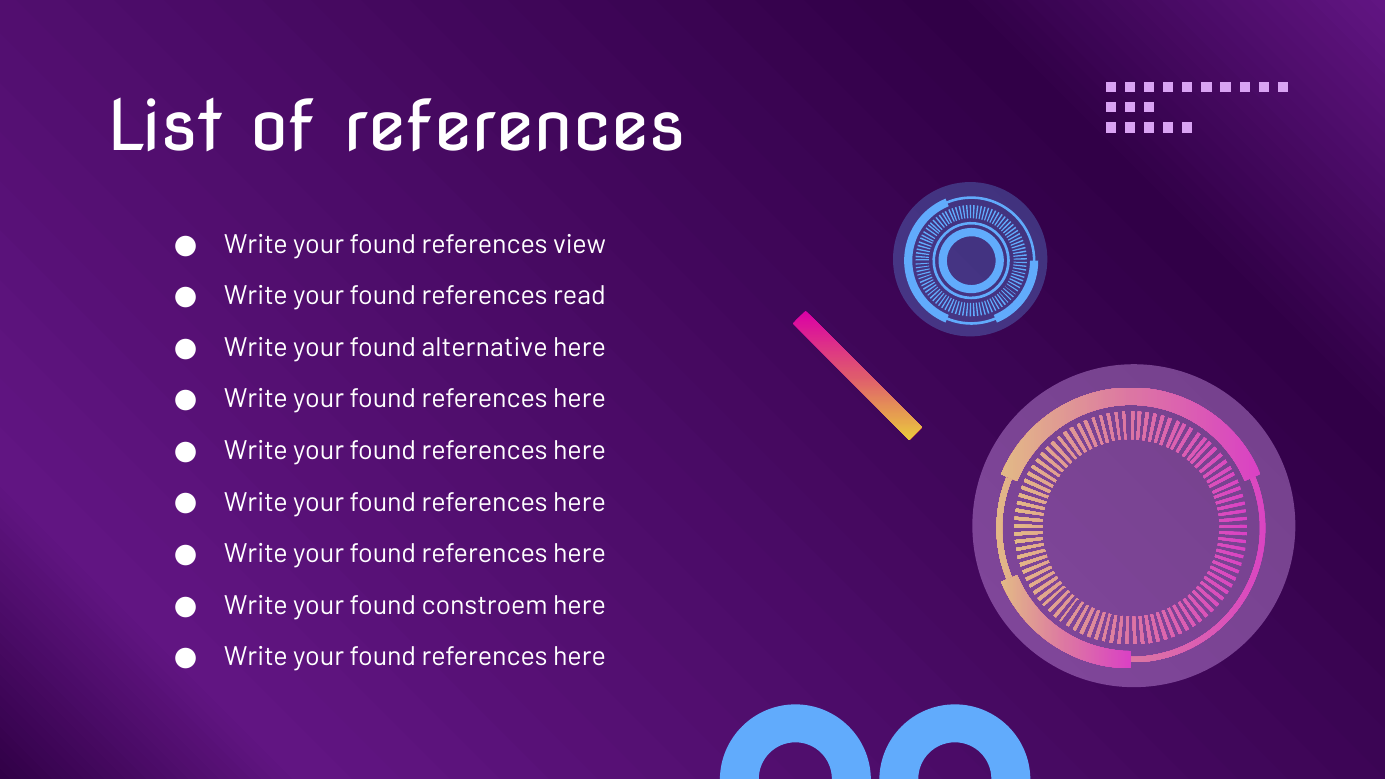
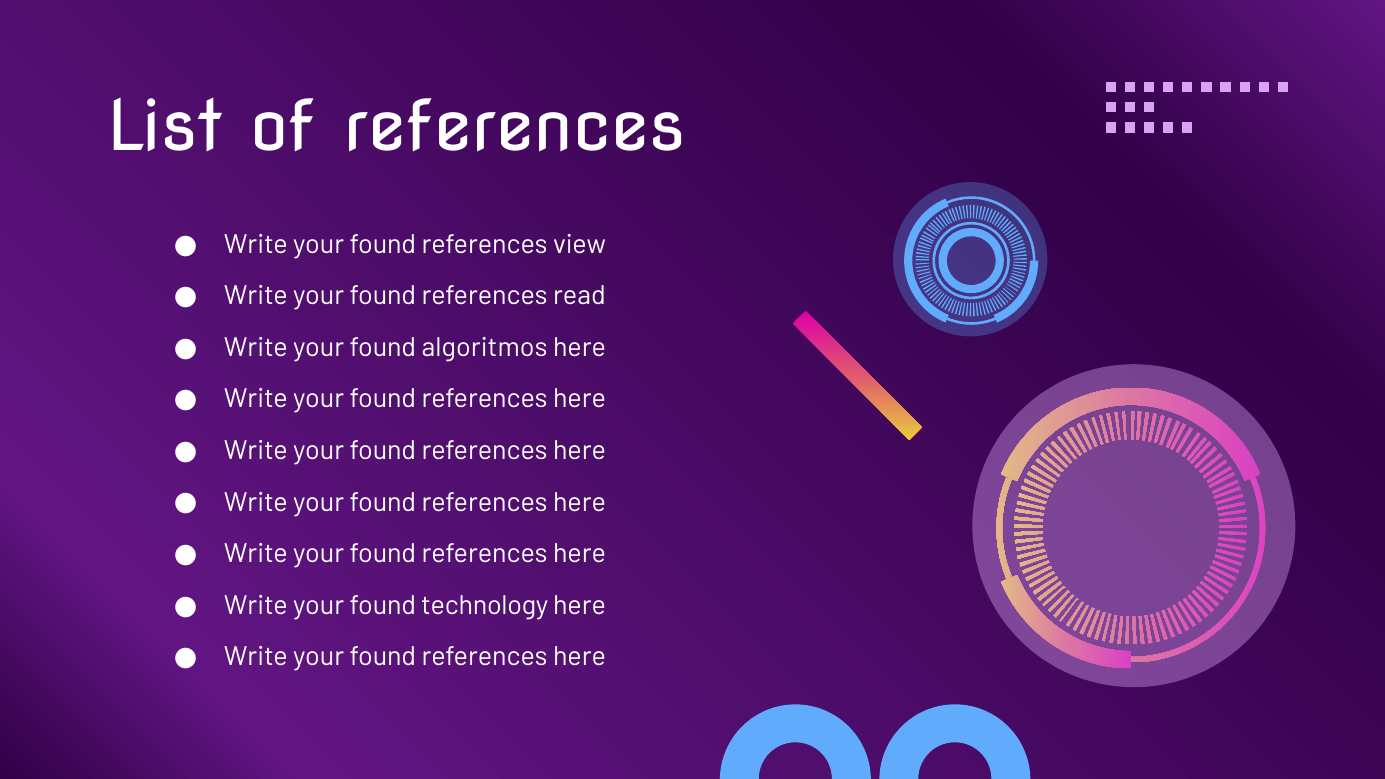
alternative: alternative -> algoritmos (485, 347)
constroem: constroem -> technology (485, 605)
